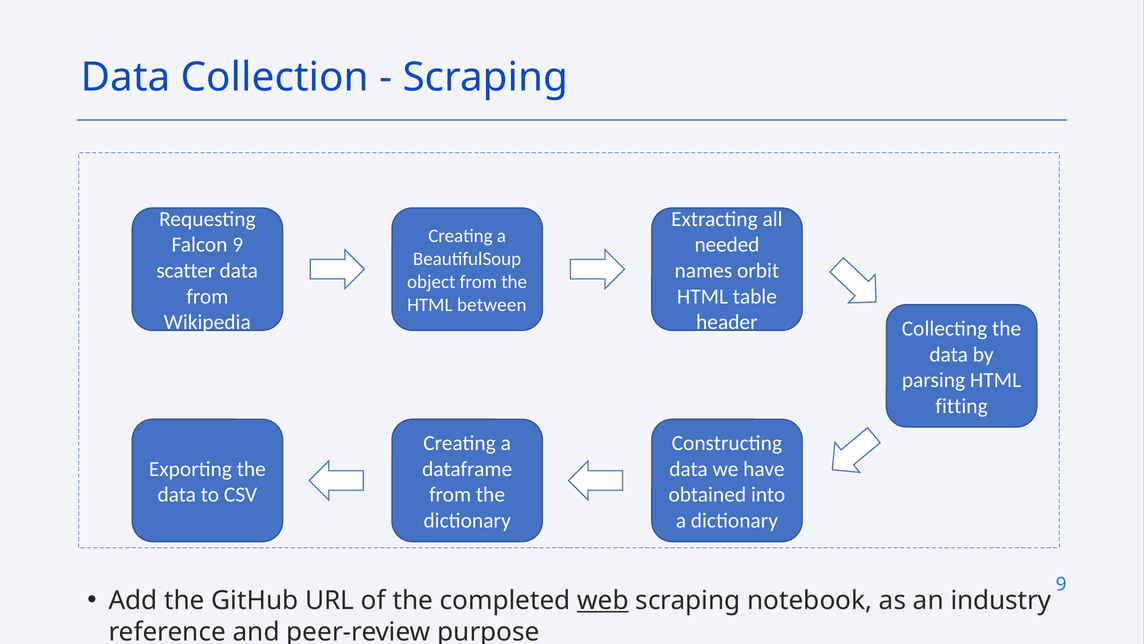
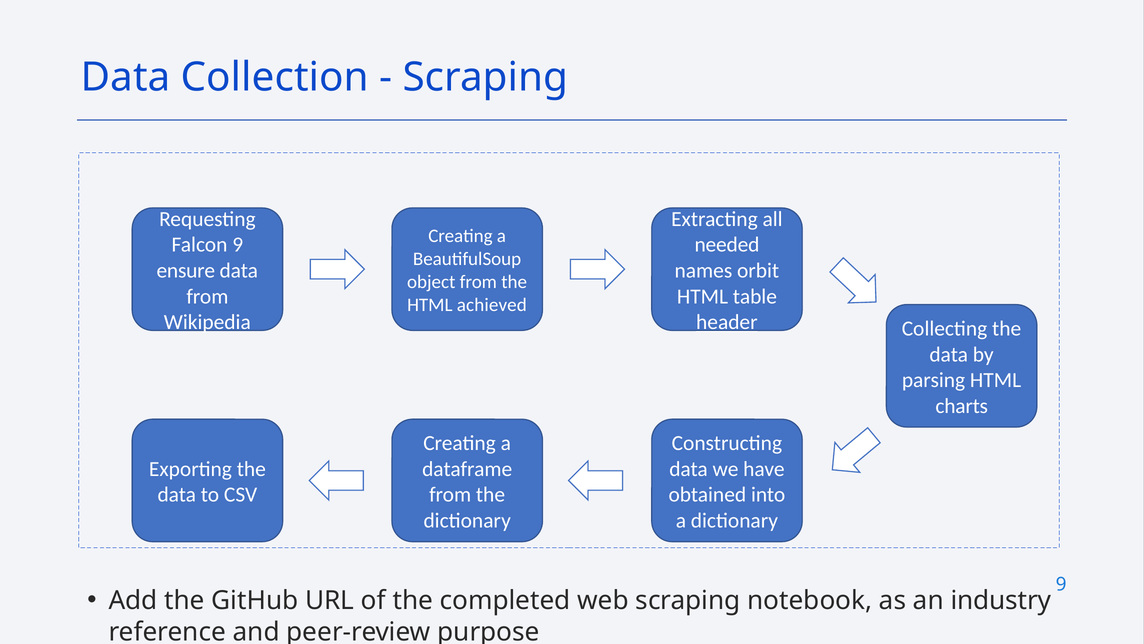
scatter: scatter -> ensure (186, 270)
between: between -> achieved (492, 305)
fitting: fitting -> charts (962, 406)
web underline: present -> none (603, 600)
